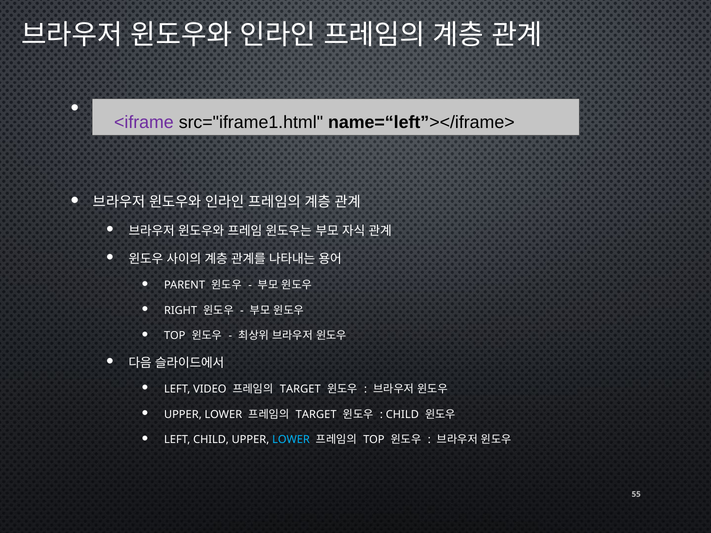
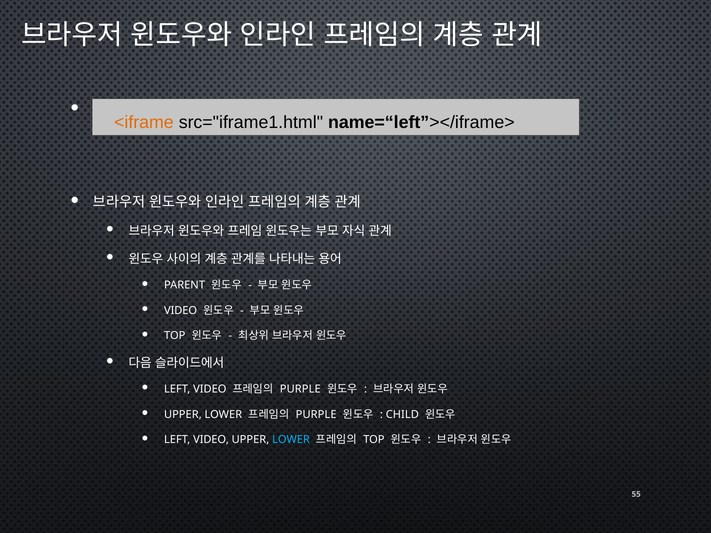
<iframe colour: purple -> orange (144, 123)
RIGHT: RIGHT -> VIDEO (181, 311)
TARGET: TARGET -> PURPLE (300, 389)
TARGET: TARGET -> PURPLE (316, 415)
CHILD: CHILD -> VIDEO (211, 440)
